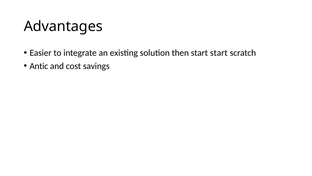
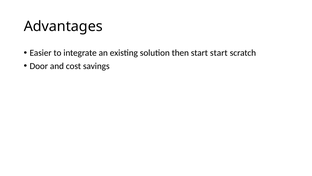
Antic: Antic -> Door (39, 66)
